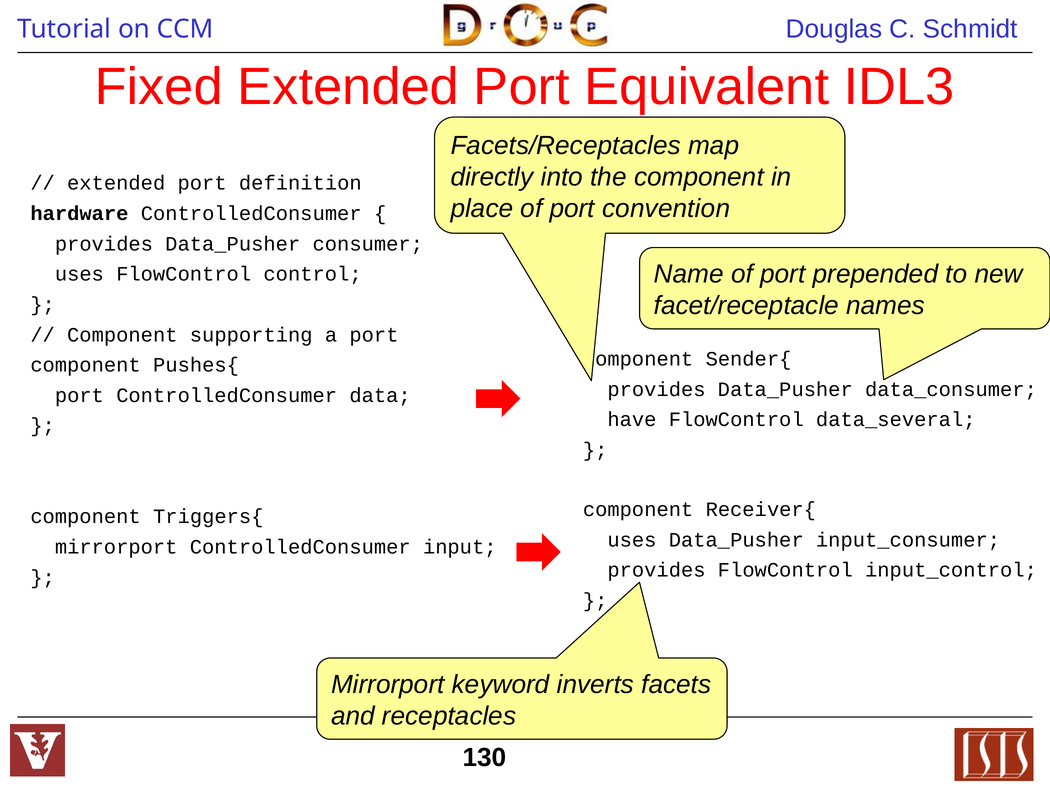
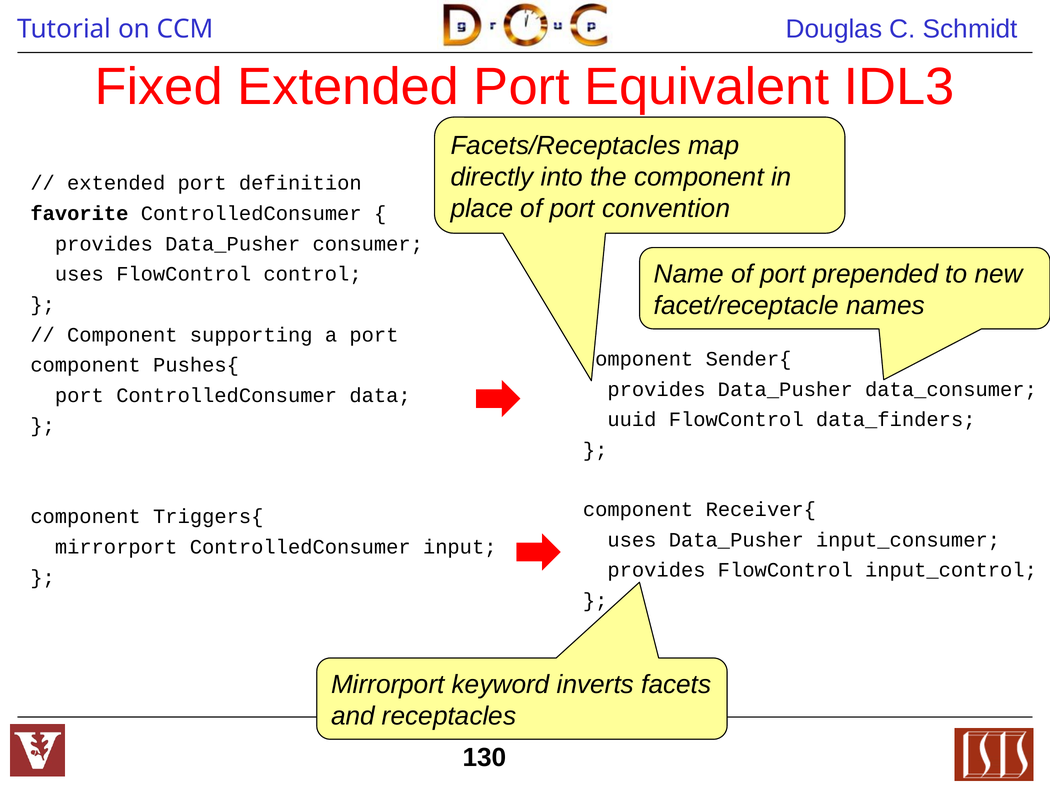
hardware: hardware -> favorite (79, 214)
have: have -> uuid (632, 420)
data_several: data_several -> data_finders (896, 420)
